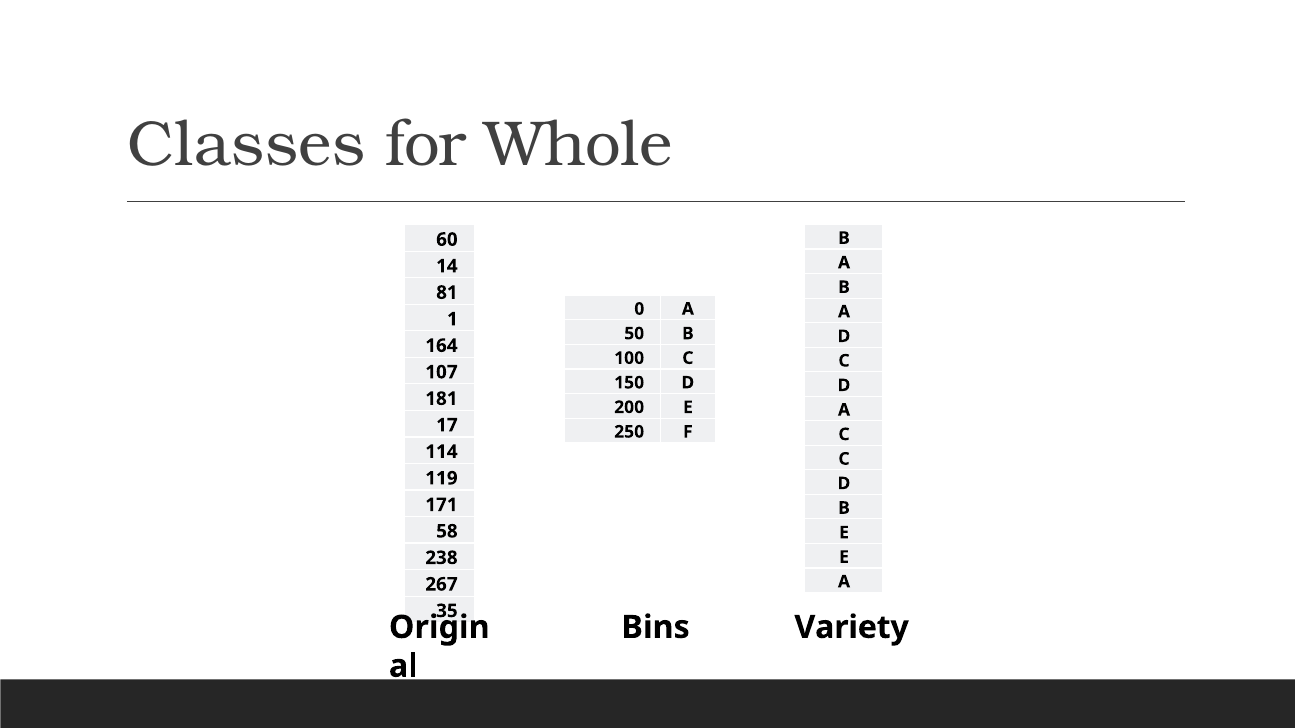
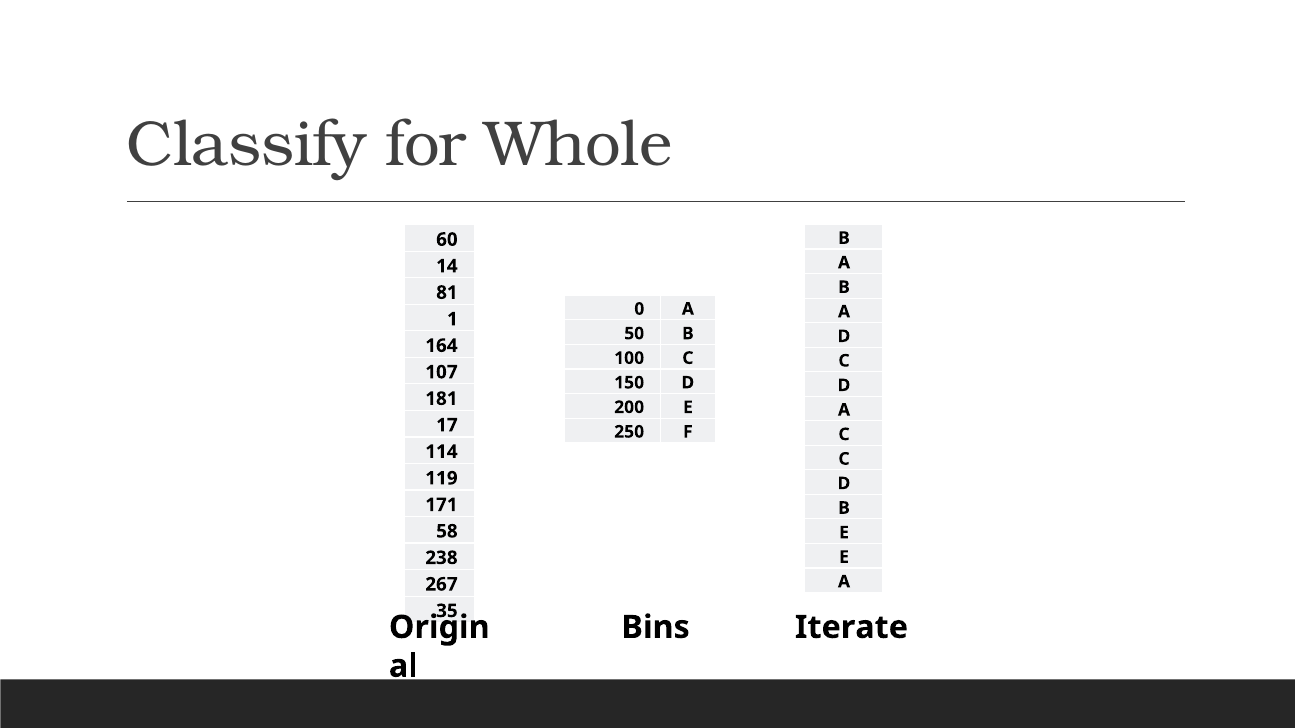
Classes: Classes -> Classify (247, 145)
Variety: Variety -> Iterate (851, 628)
